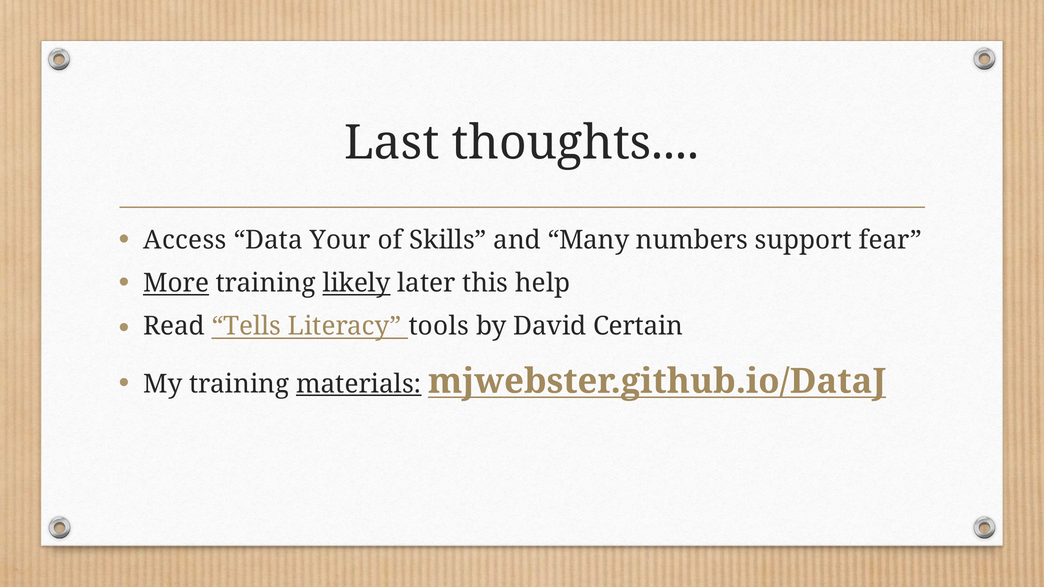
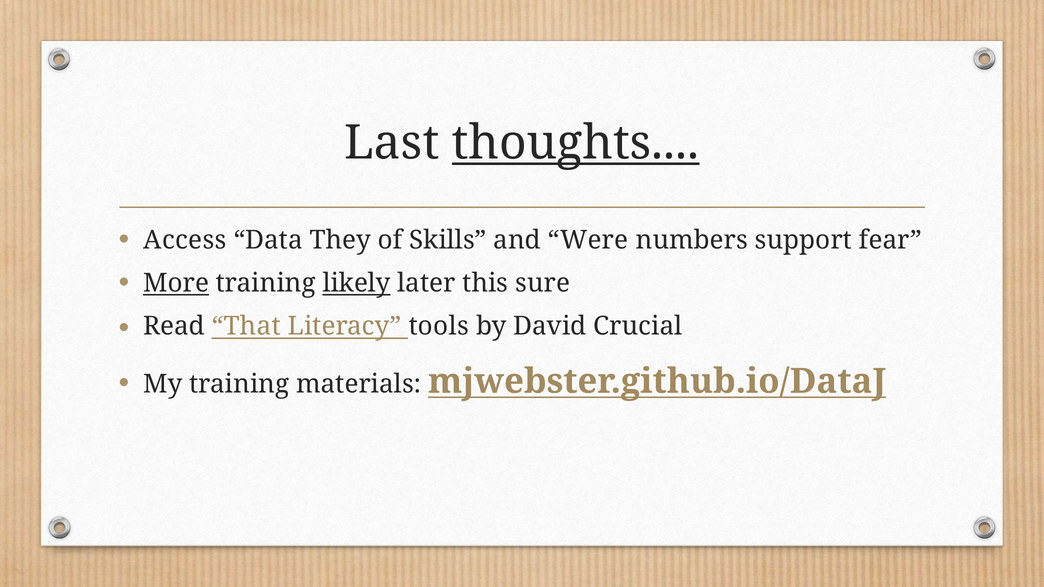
thoughts underline: none -> present (576, 143)
Your: Your -> They (340, 240)
Many: Many -> Were (588, 240)
help: help -> sure (543, 283)
Tells: Tells -> That (246, 326)
Certain: Certain -> Crucial (638, 326)
materials underline: present -> none (359, 384)
